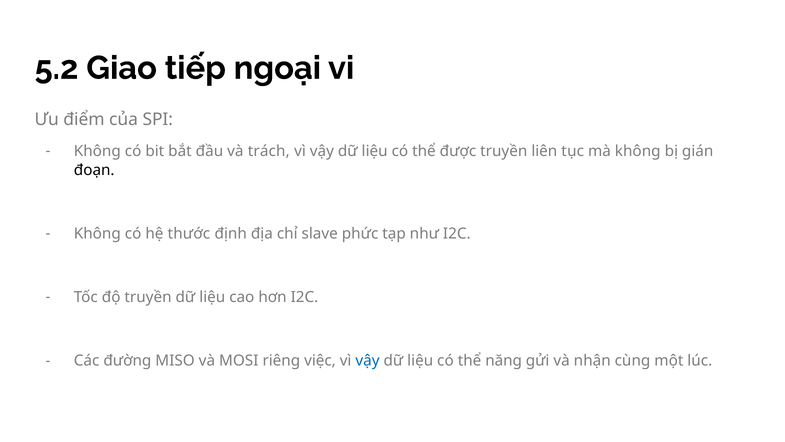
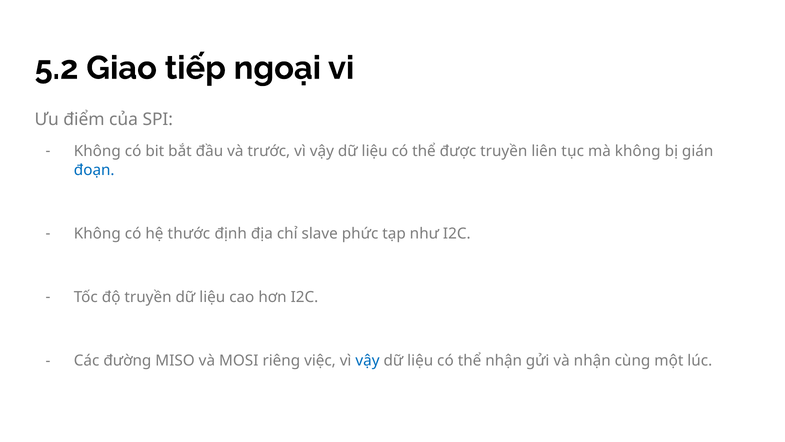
trách: trách -> trước (269, 151)
đoạn colour: black -> blue (94, 170)
thể năng: năng -> nhận (504, 360)
